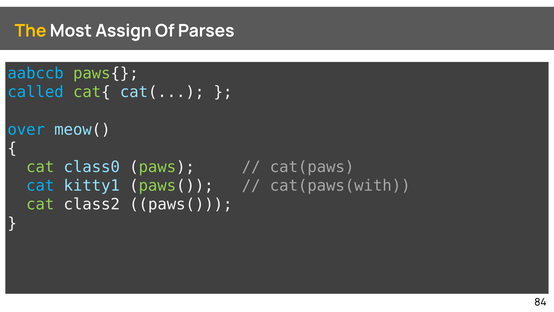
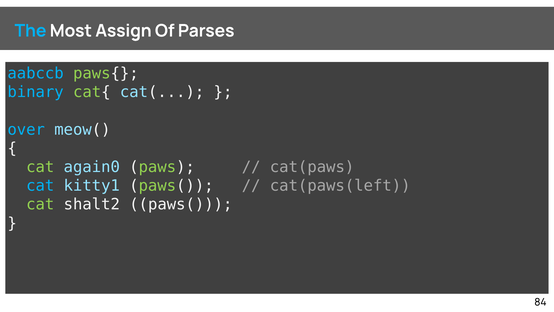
The colour: yellow -> light blue (30, 31)
called: called -> binary (36, 92)
class0: class0 -> again0 (92, 167)
cat(paws(with: cat(paws(with -> cat(paws(left (340, 186)
class2: class2 -> shalt2 (92, 204)
